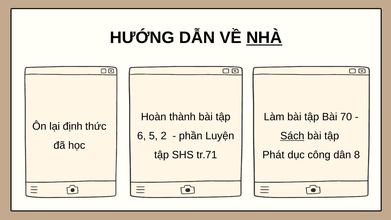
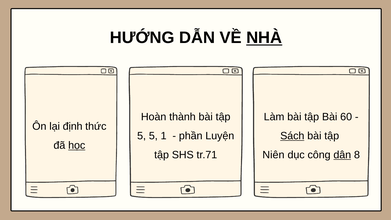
70: 70 -> 60 (346, 117)
6: 6 -> 5 (142, 136)
2: 2 -> 1 (164, 136)
học underline: none -> present (77, 145)
Phát: Phát -> Niên (273, 155)
dân underline: none -> present (342, 155)
